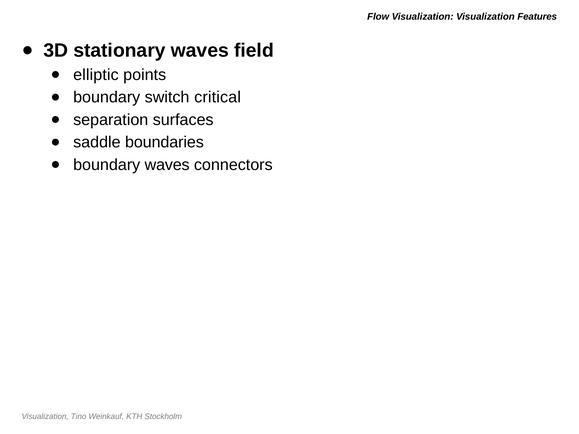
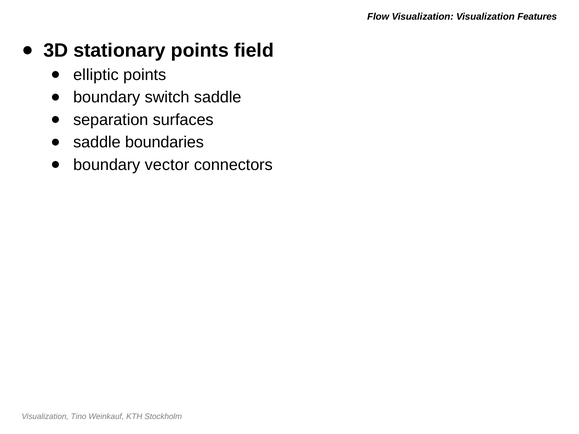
stationary waves: waves -> points (200, 51)
switch critical: critical -> saddle (218, 97)
boundary waves: waves -> vector (167, 165)
